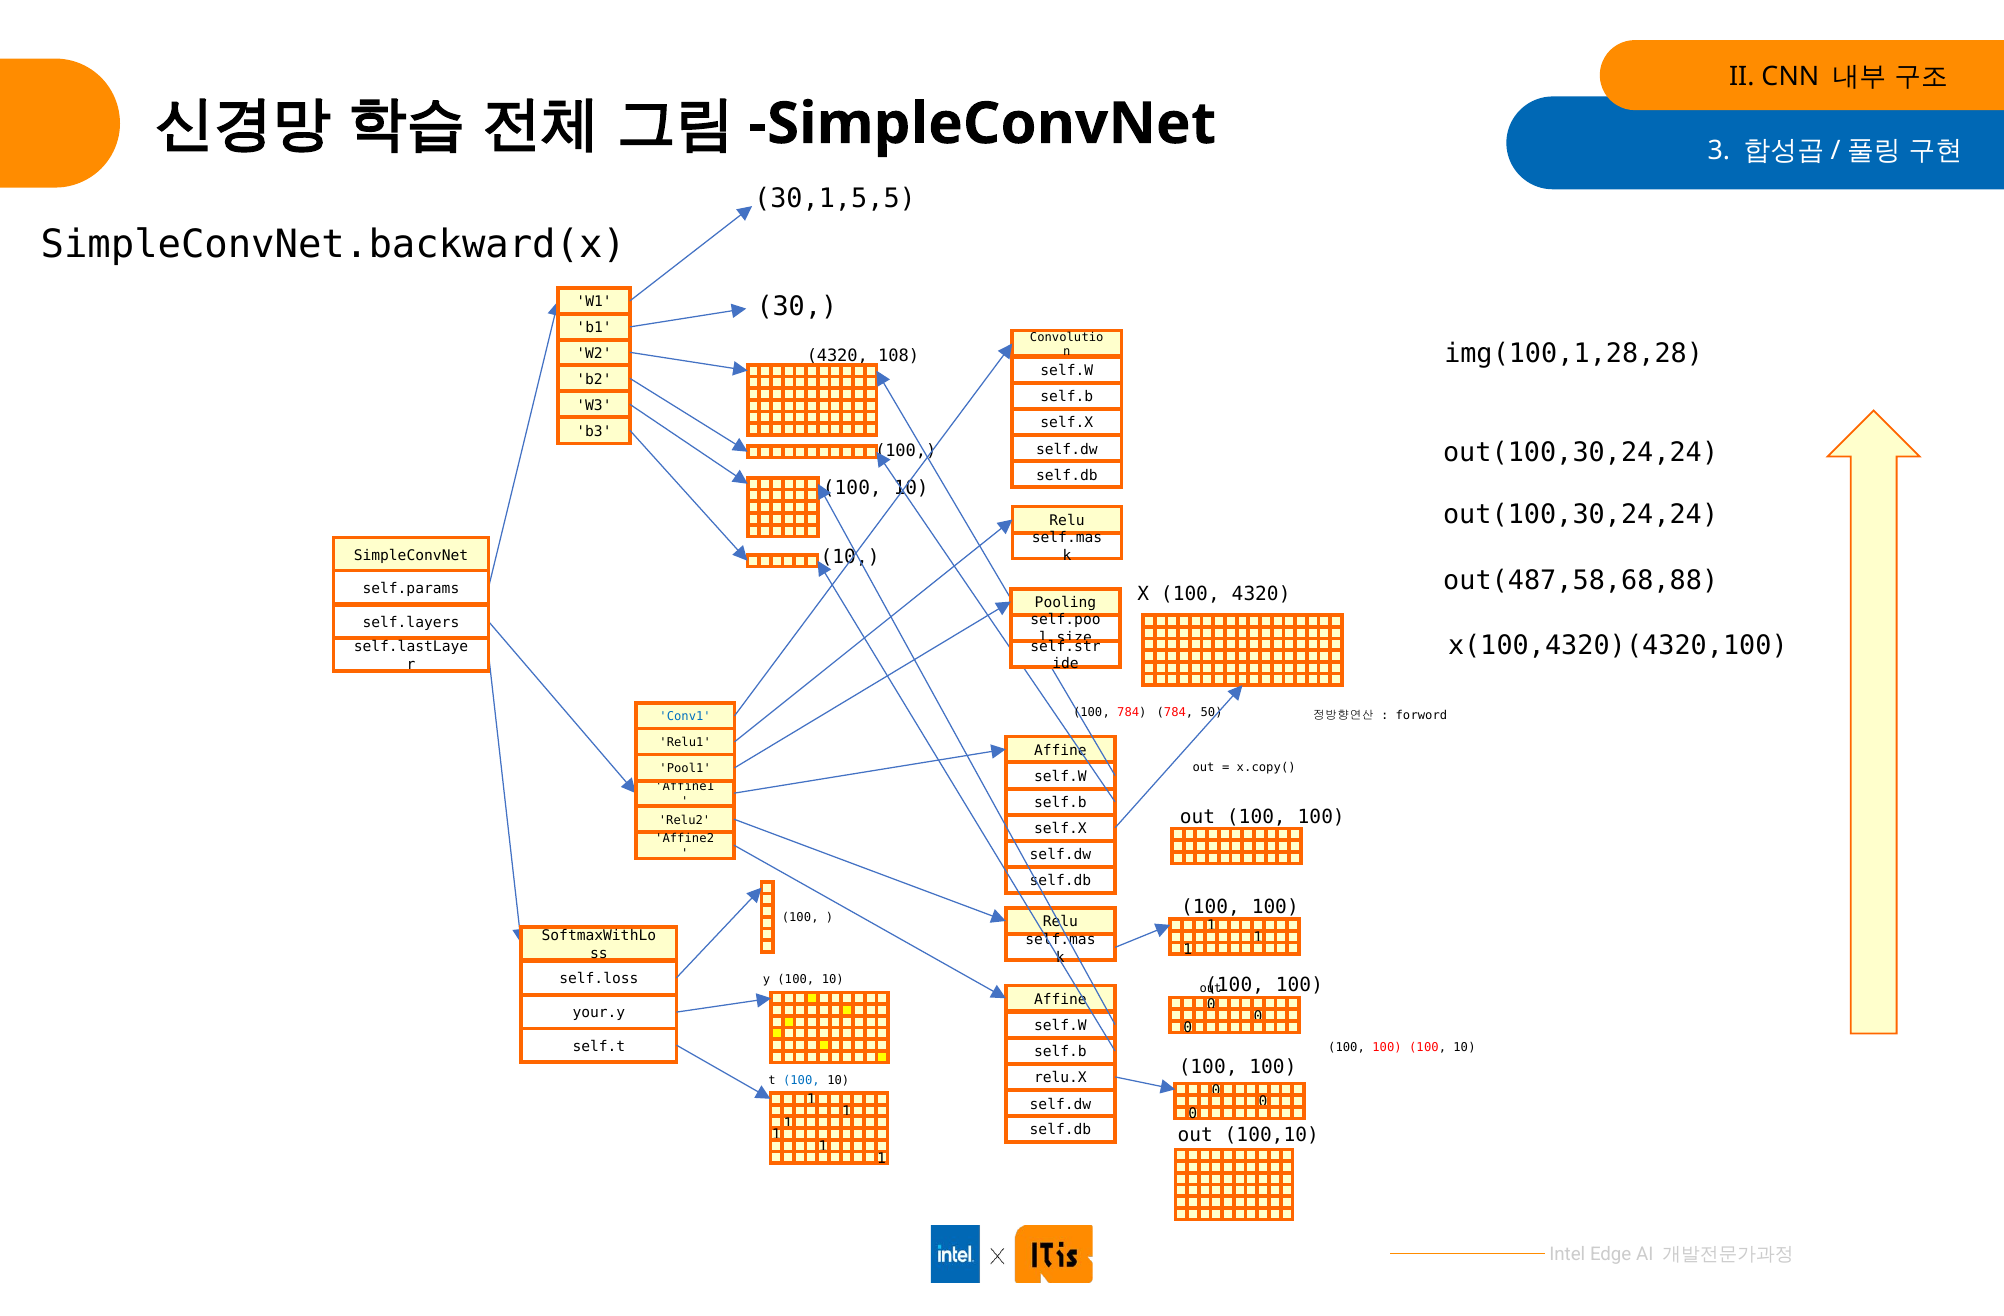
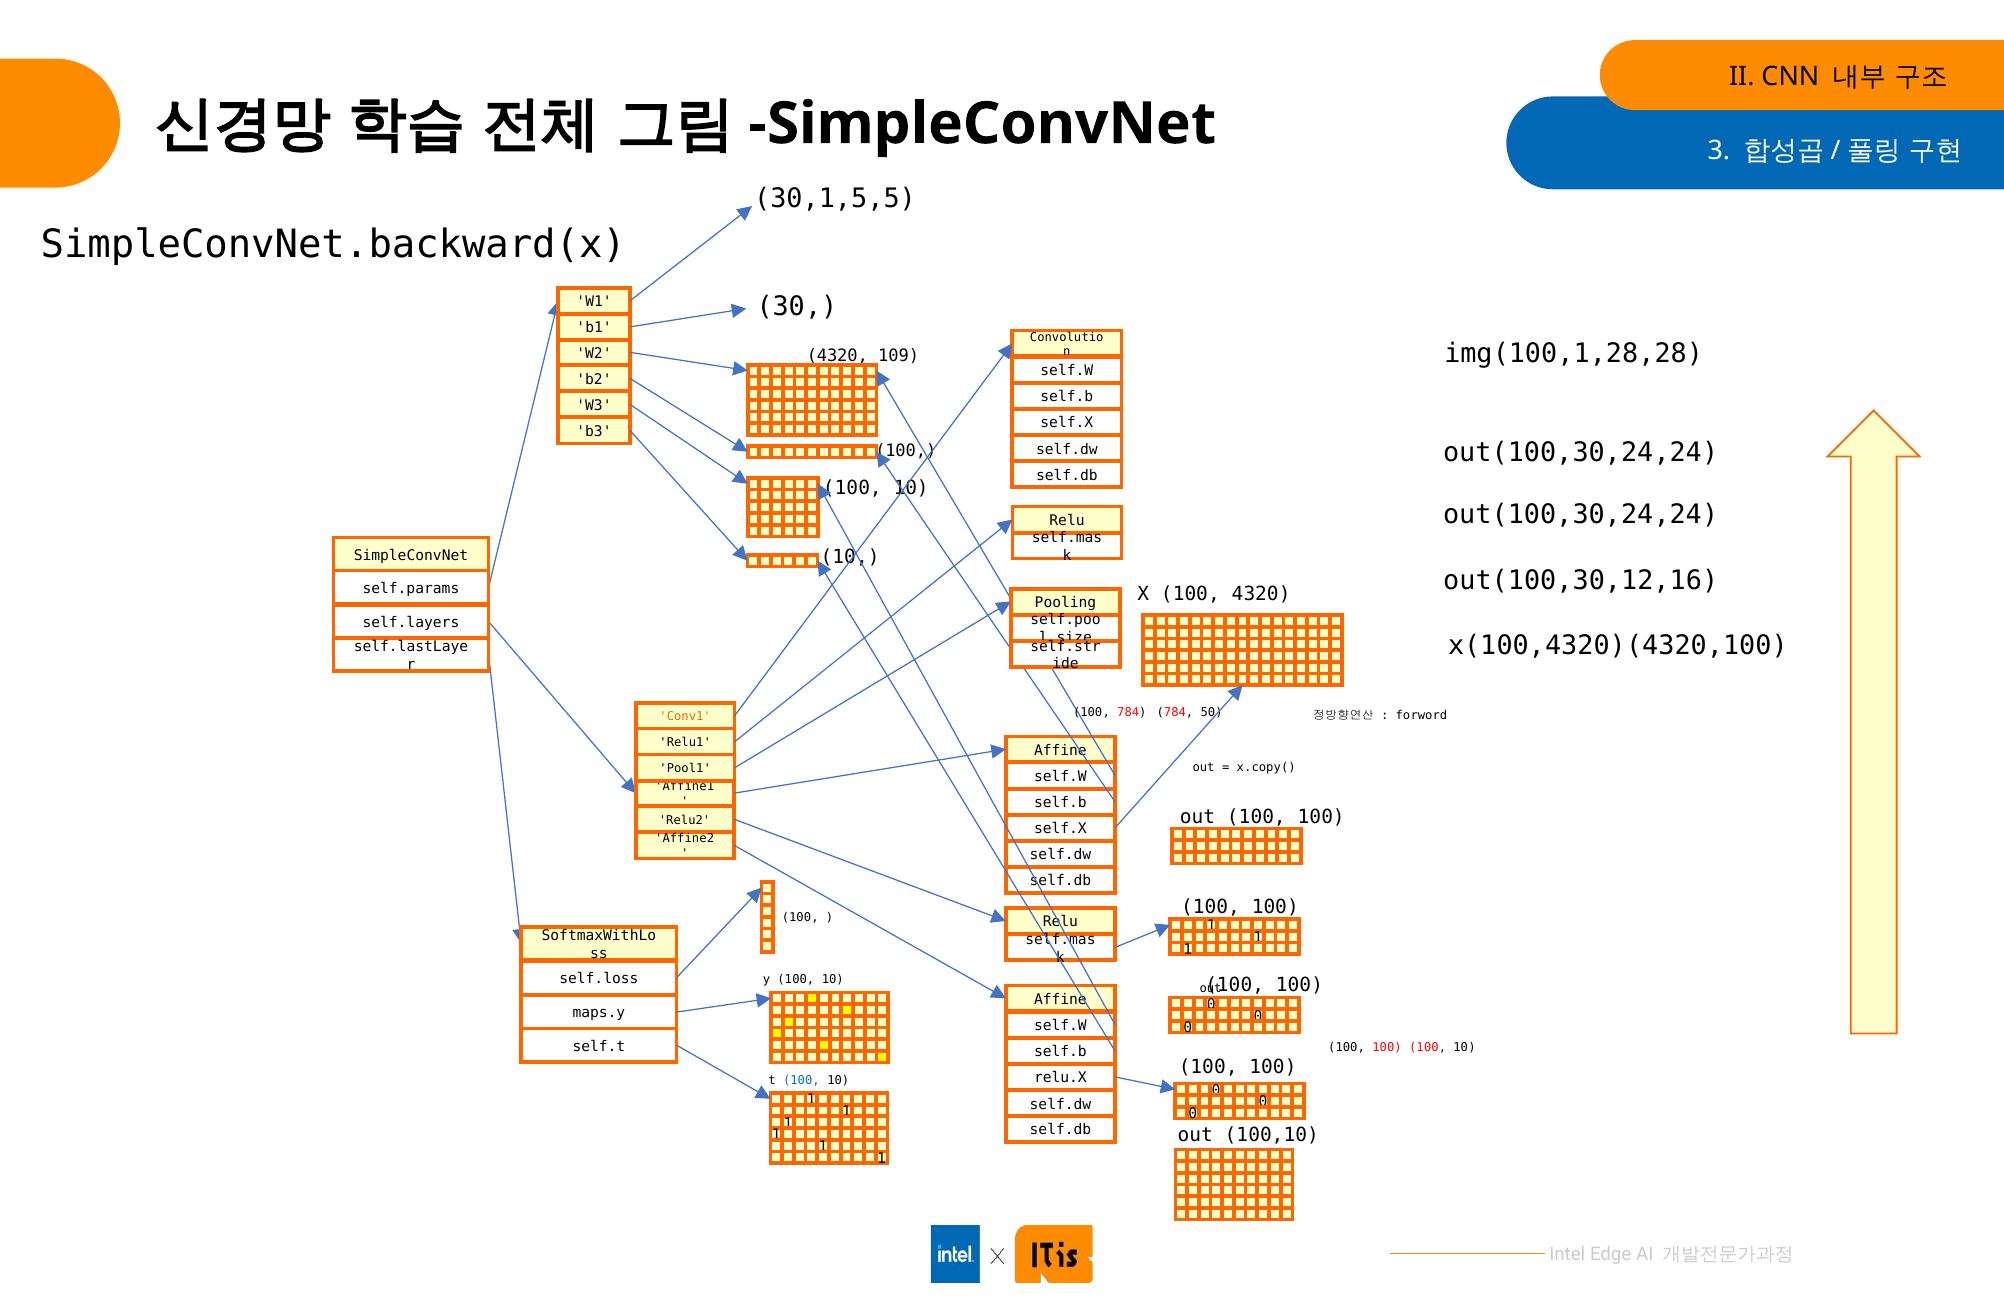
108: 108 -> 109 (899, 356)
out(487,58,68,88: out(487,58,68,88 -> out(100,30,12,16 (1581, 581)
Conv1 colour: blue -> orange (685, 717)
your.y: your.y -> maps.y (599, 1013)
